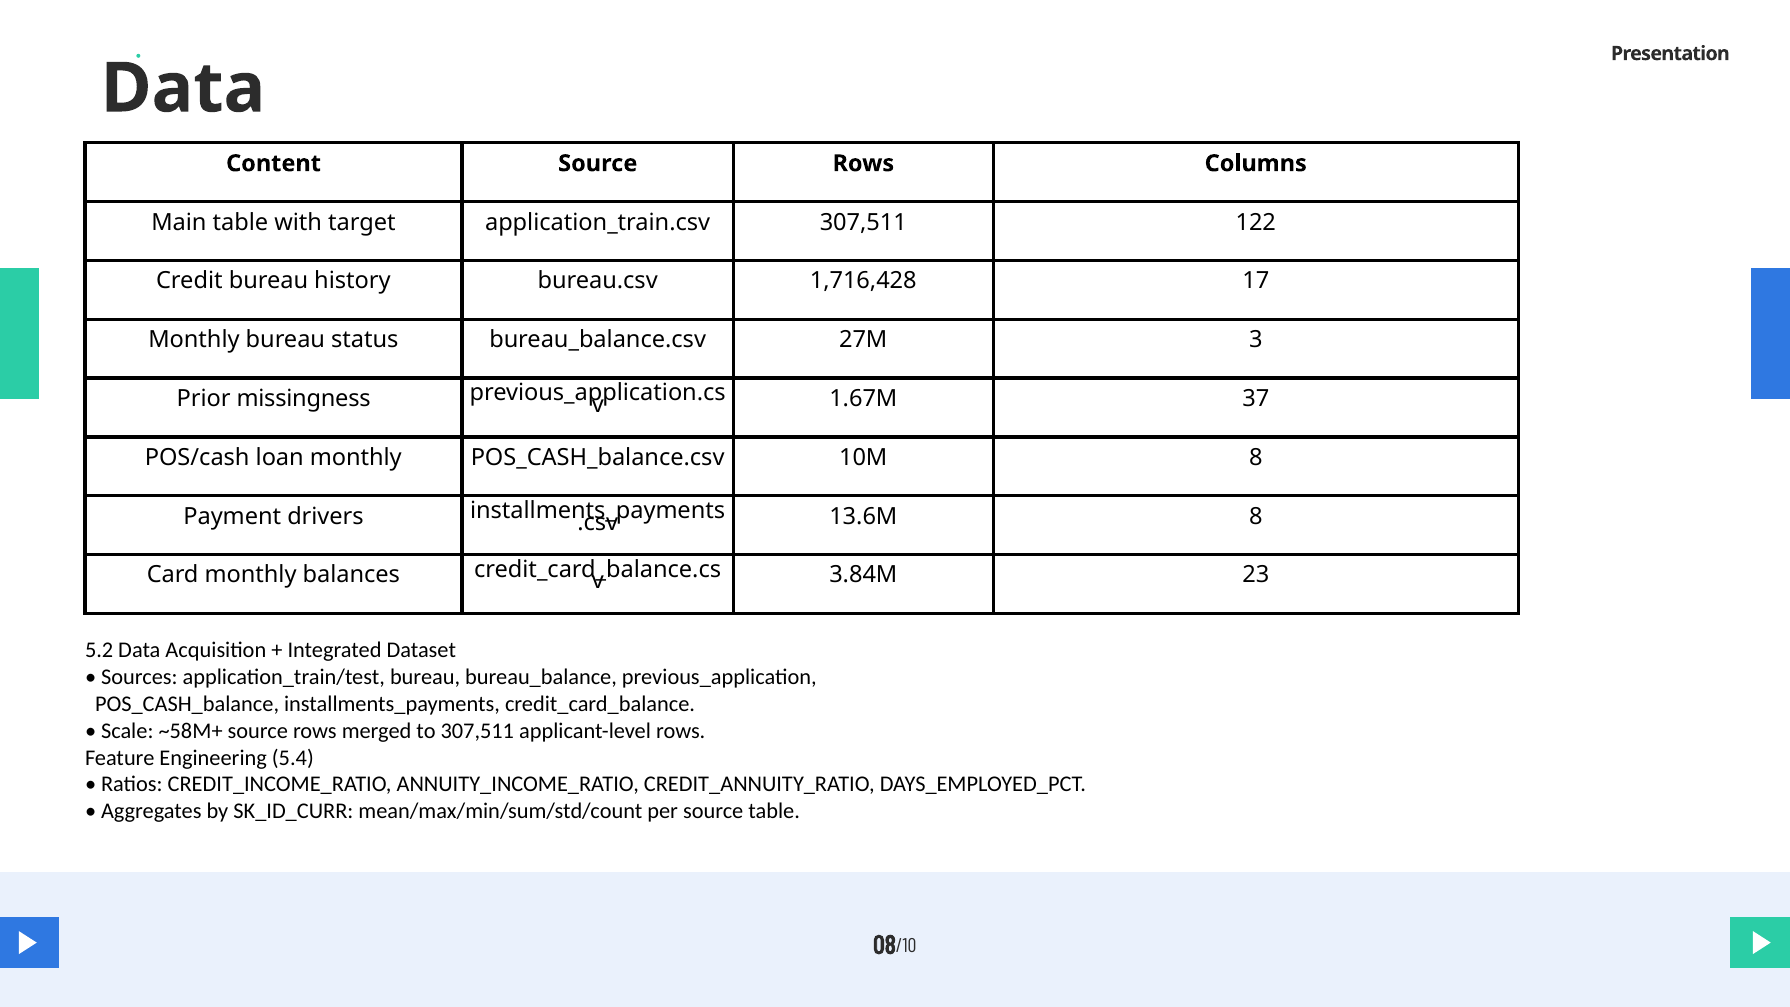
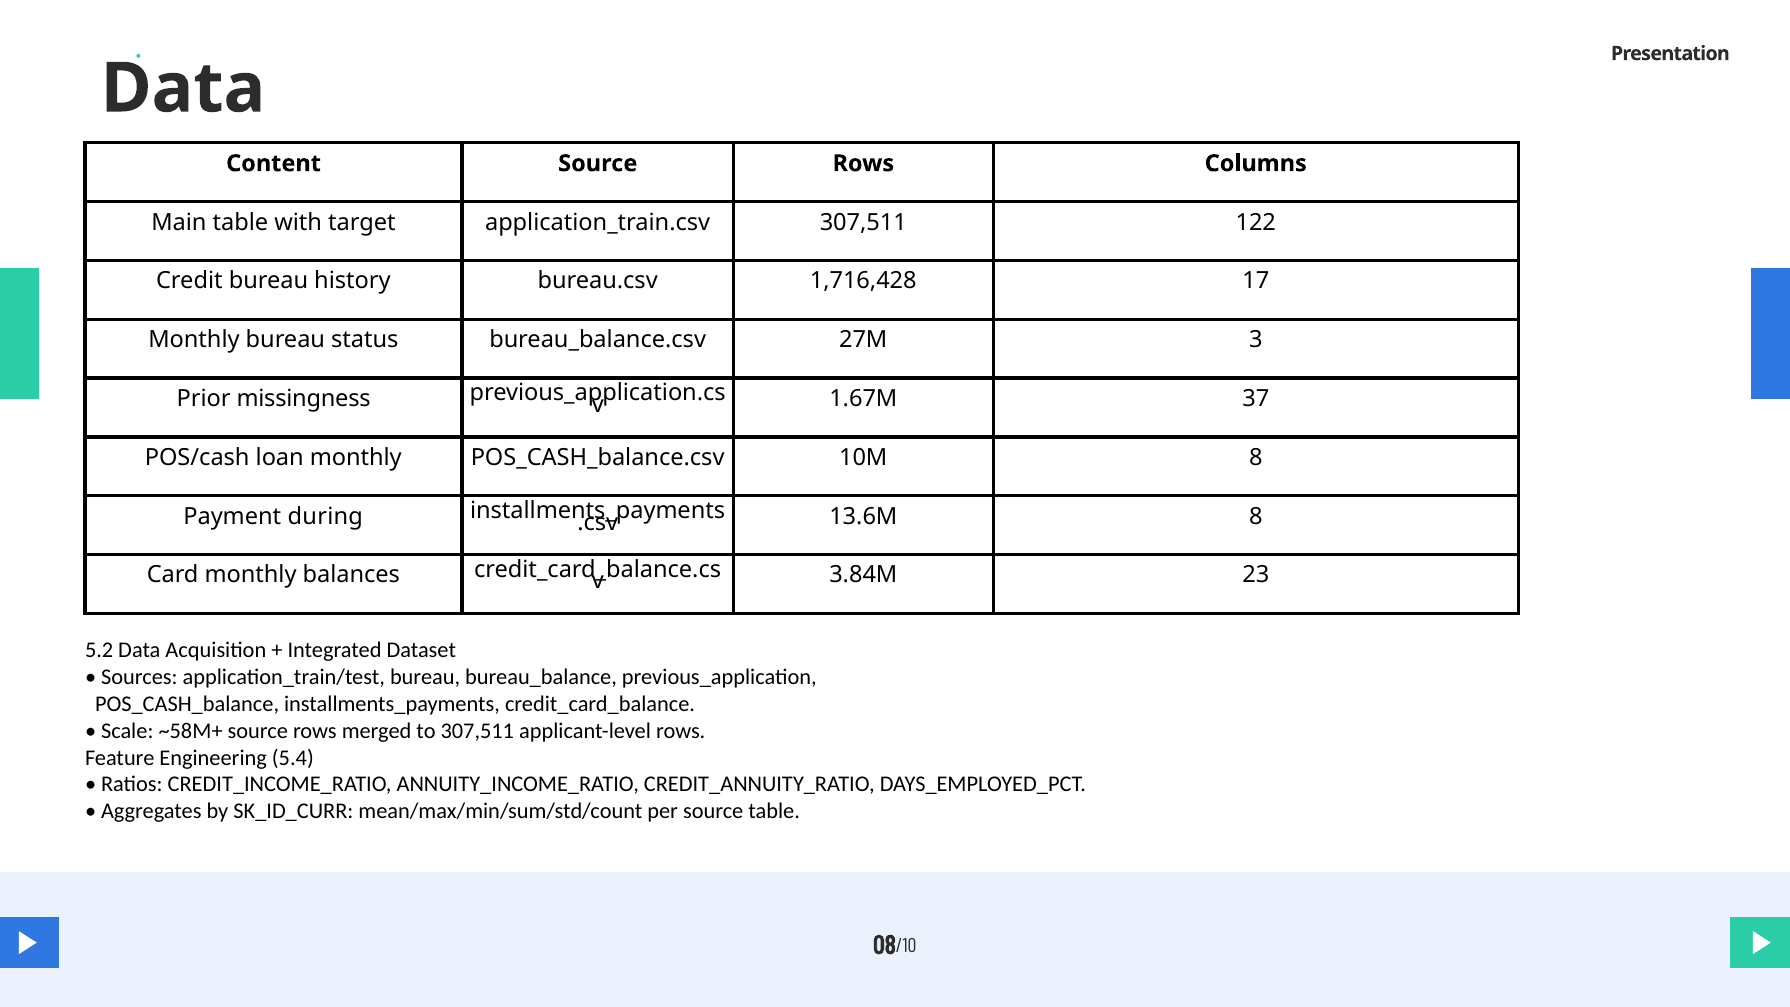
drivers: drivers -> during (325, 516)
